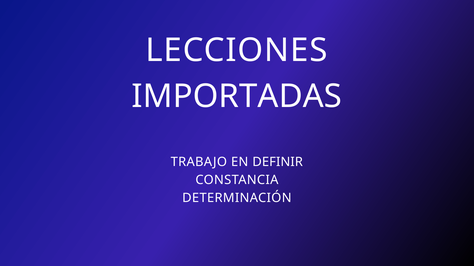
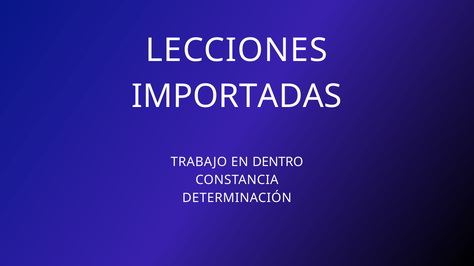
DEFINIR: DEFINIR -> DENTRO (278, 162)
